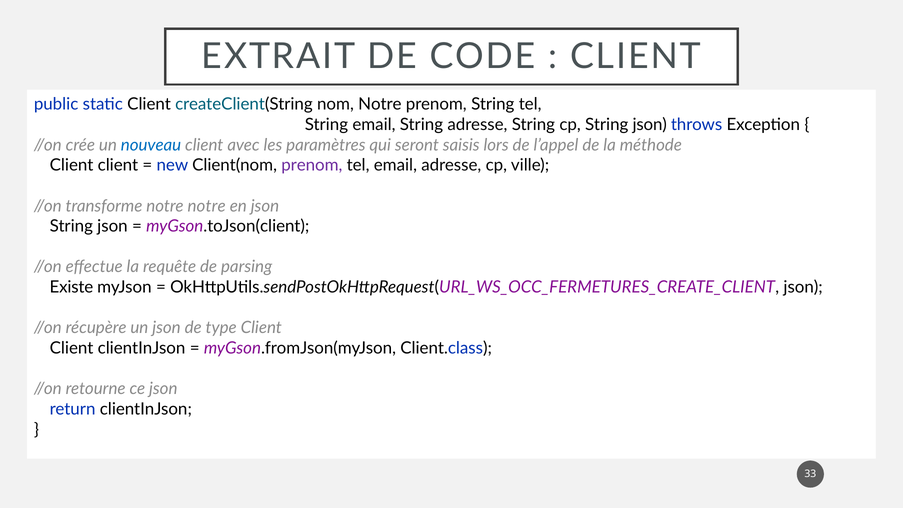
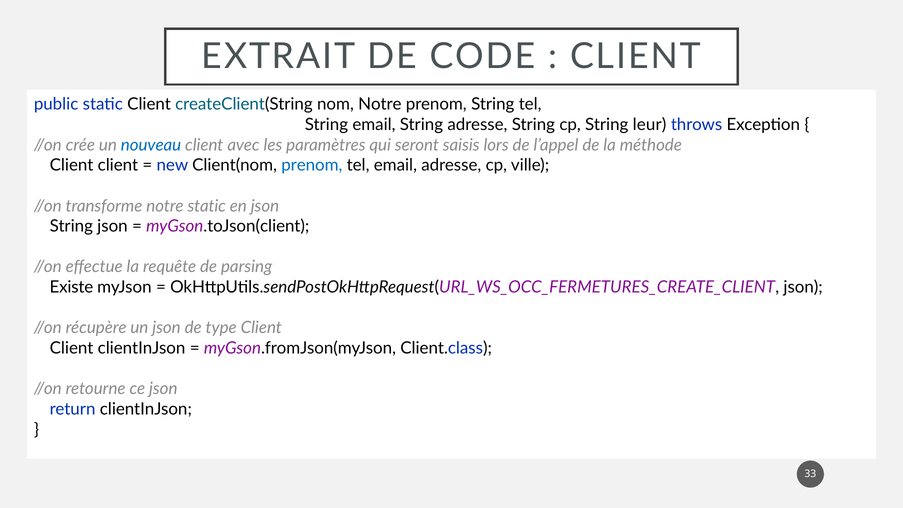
cp String json: json -> leur (650, 125)
prenom colour: purple -> blue (312, 165)
notre notre: notre -> static (207, 206)
